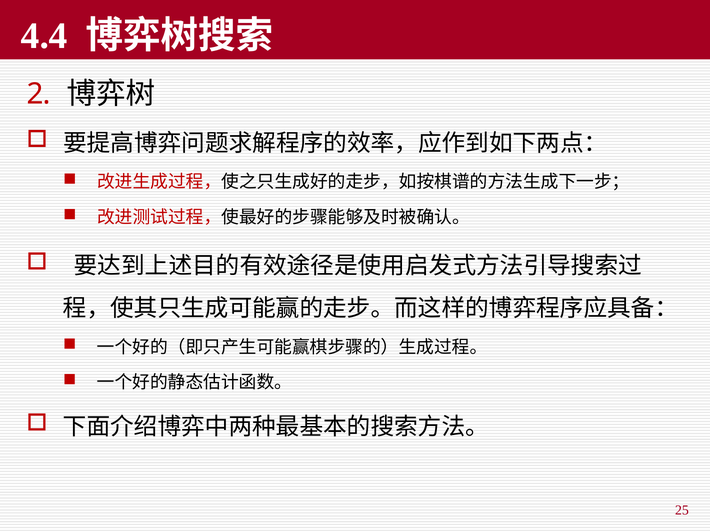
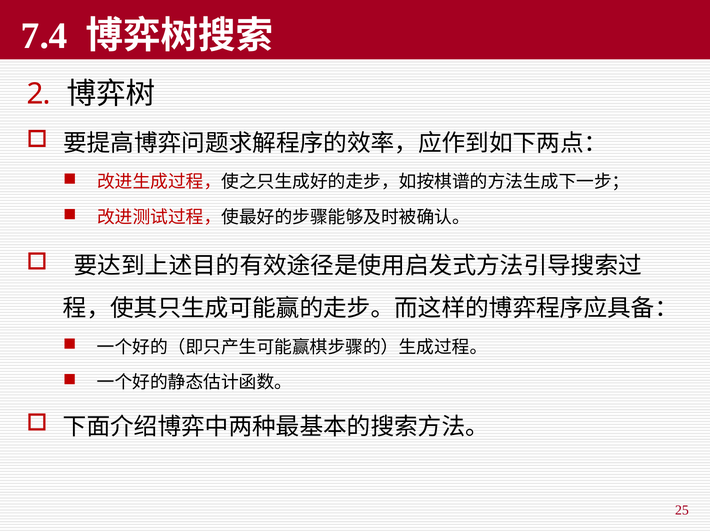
4.4: 4.4 -> 7.4 (44, 36)
